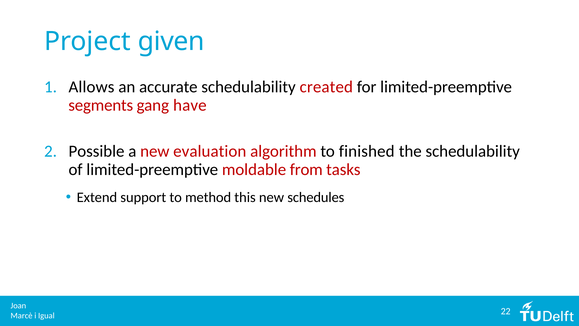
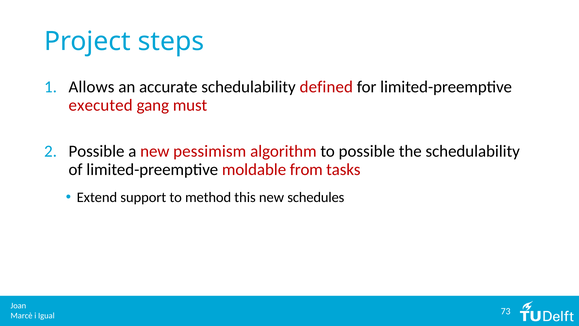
given: given -> steps (171, 41)
created: created -> defined (326, 87)
segments: segments -> executed (101, 105)
have: have -> must (190, 105)
evaluation: evaluation -> pessimism (210, 151)
to finished: finished -> possible (367, 151)
22: 22 -> 73 (506, 311)
